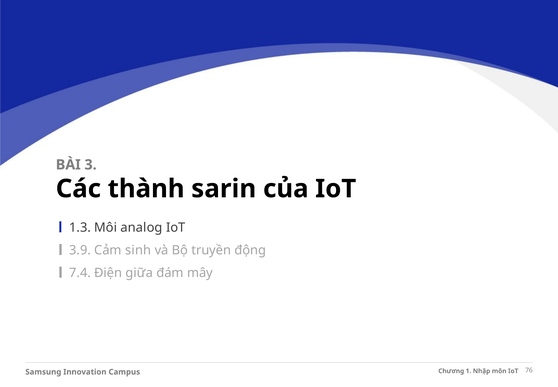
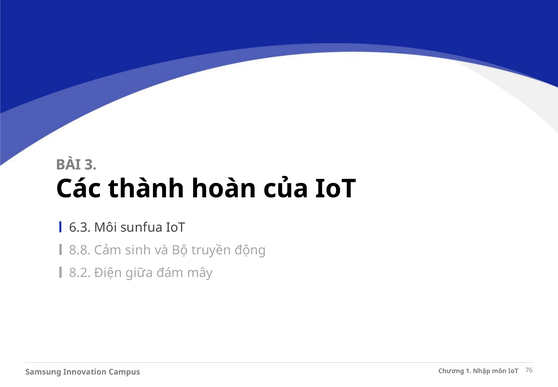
sarin: sarin -> hoàn (224, 188)
1.3: 1.3 -> 6.3 (80, 227)
analog: analog -> sunfua (142, 227)
3.9: 3.9 -> 8.8 (80, 250)
7.4: 7.4 -> 8.2 (80, 273)
